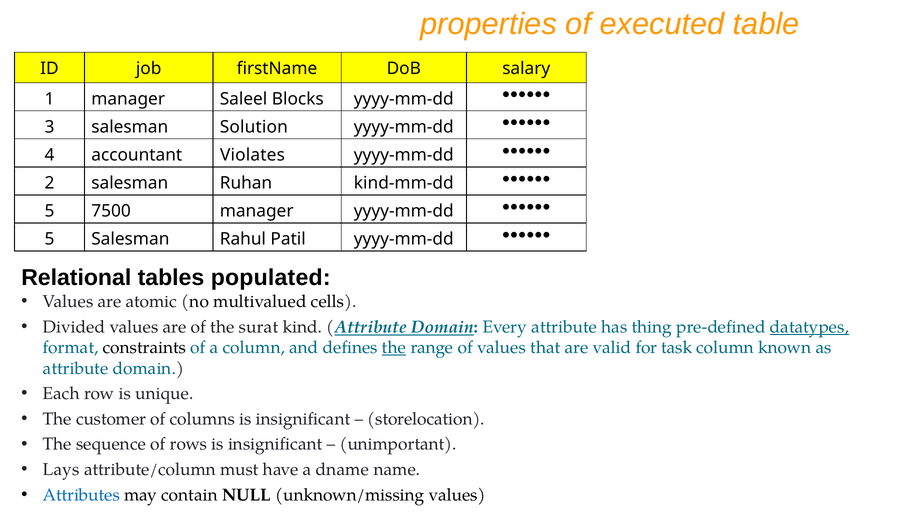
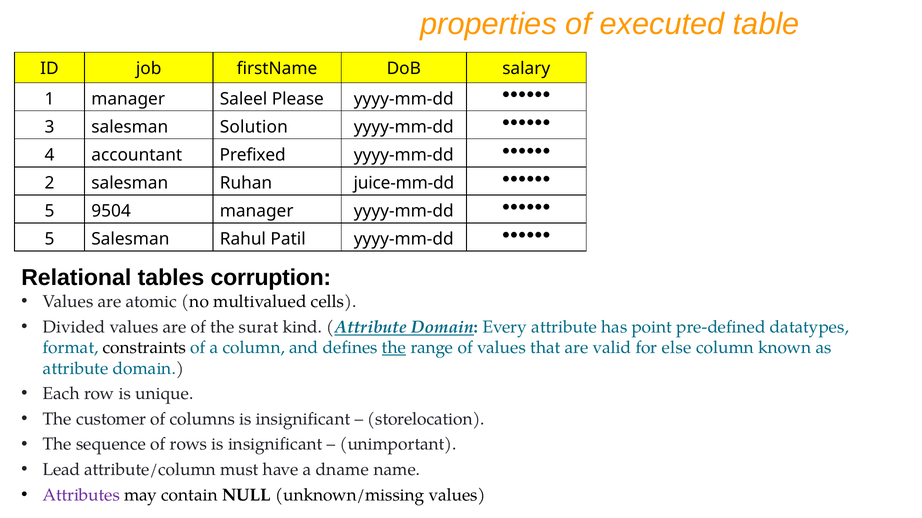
Blocks: Blocks -> Please (298, 99)
Violates: Violates -> Prefixed (253, 155)
kind-mm-dd: kind-mm-dd -> juice-mm-dd (404, 183)
7500: 7500 -> 9504 (111, 211)
populated: populated -> corruption (271, 278)
thing: thing -> point (652, 327)
datatypes underline: present -> none (809, 327)
task: task -> else (677, 348)
Lays: Lays -> Lead (61, 470)
Attributes colour: blue -> purple (81, 495)
